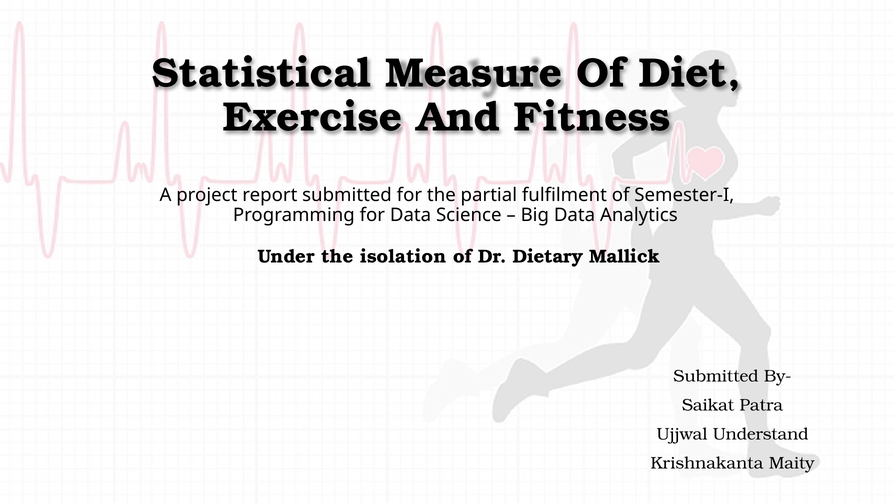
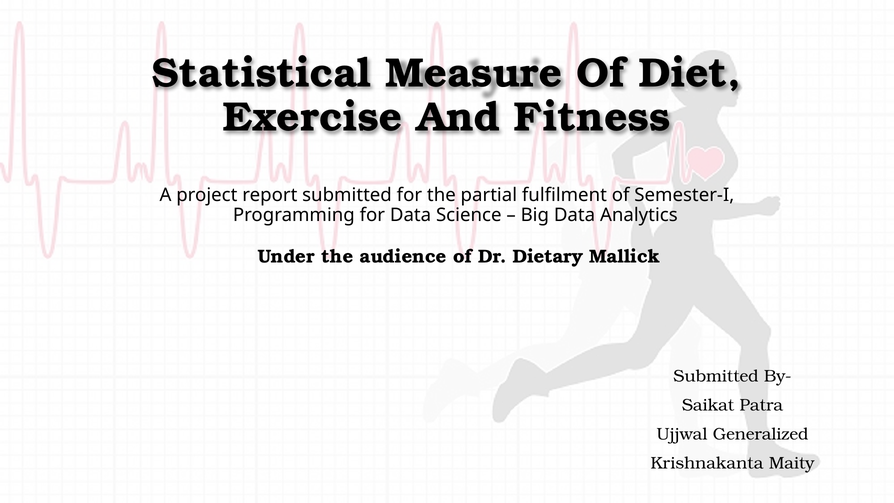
isolation: isolation -> audience (403, 257)
Understand: Understand -> Generalized (761, 434)
